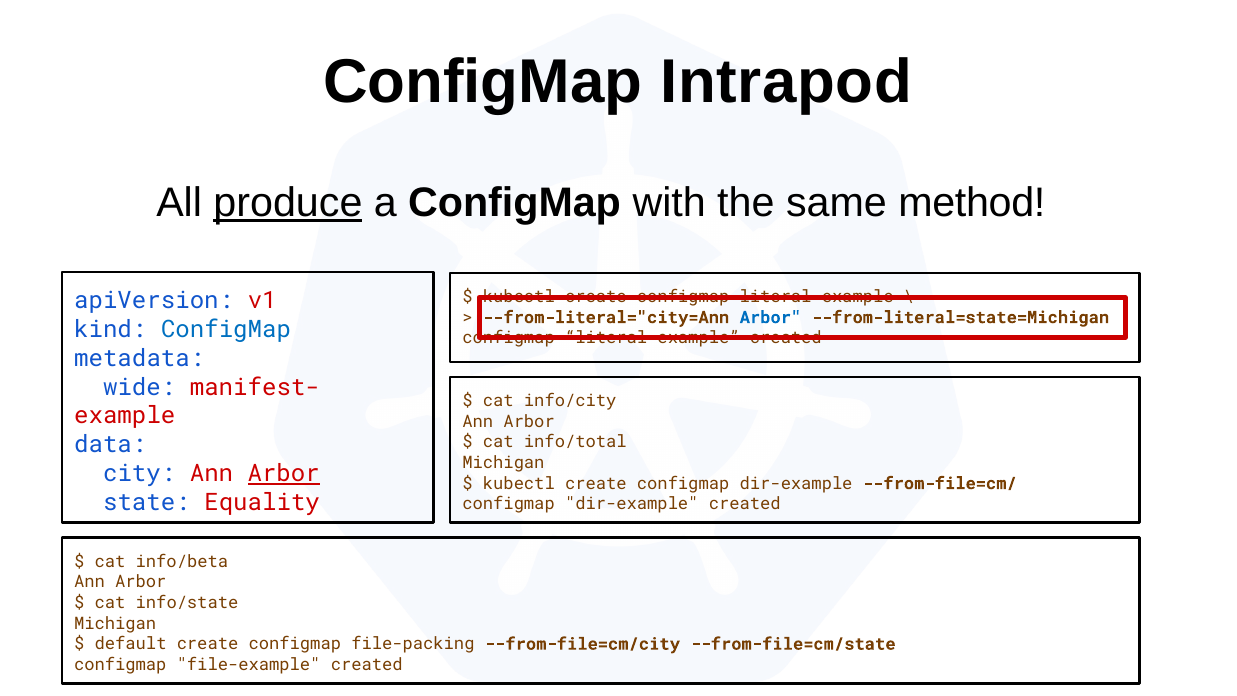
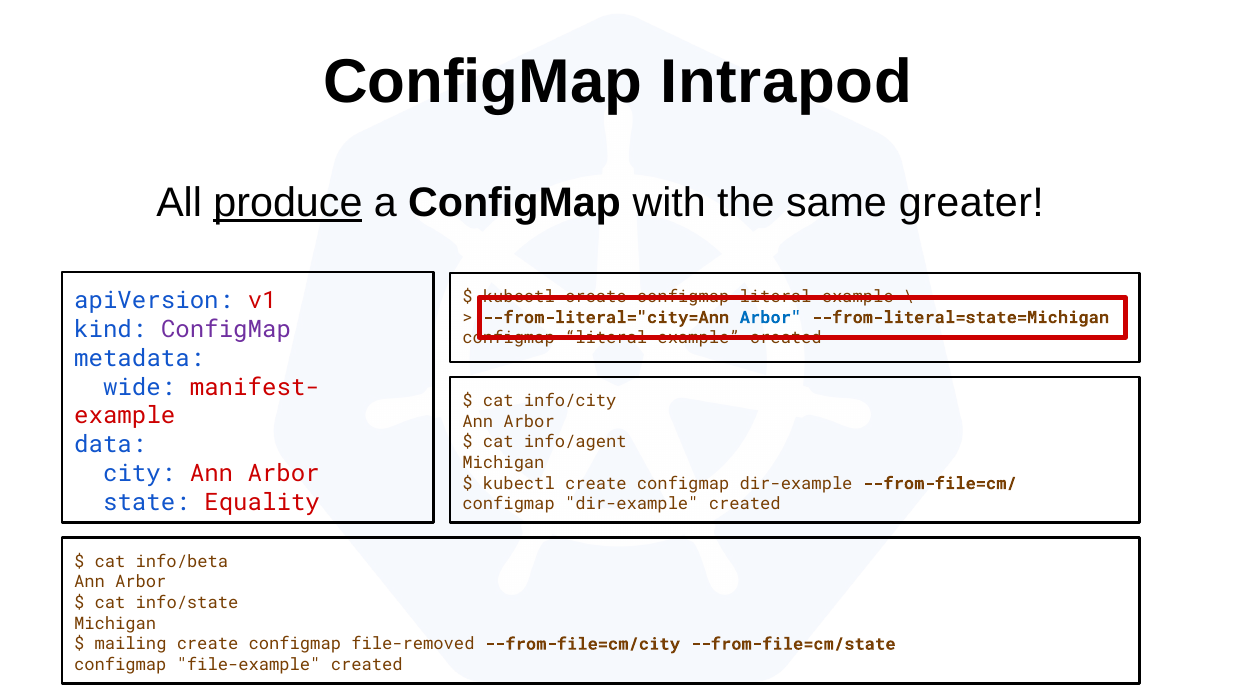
method: method -> greater (971, 203)
ConfigMap colour: blue -> purple (226, 329)
info/total: info/total -> info/agent (575, 442)
Arbor underline: present -> none (284, 474)
default: default -> mailing (131, 644)
file-packing: file-packing -> file-removed (413, 644)
